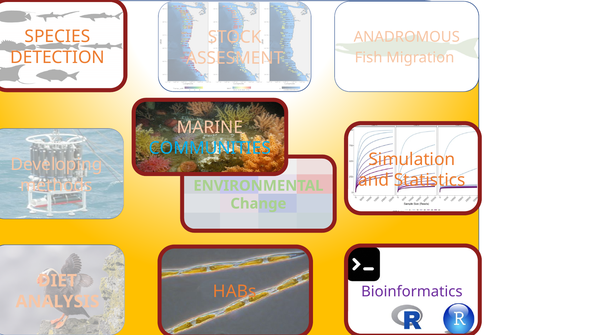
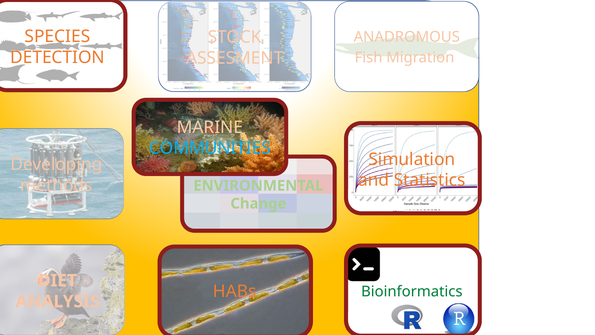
Bioinformatics colour: purple -> green (412, 291)
